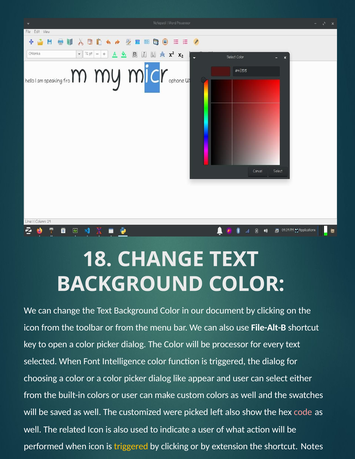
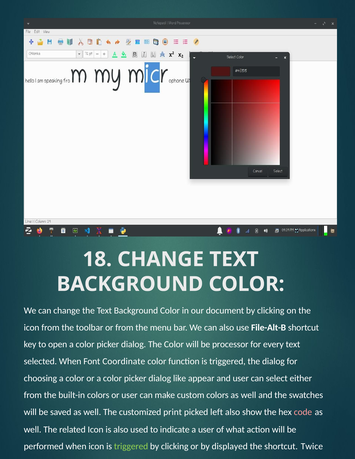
Intelligence: Intelligence -> Coordinate (124, 362)
were: were -> print (173, 412)
triggered colour: yellow -> light green (131, 447)
extension: extension -> displayed (230, 447)
Notes: Notes -> Twice (312, 447)
